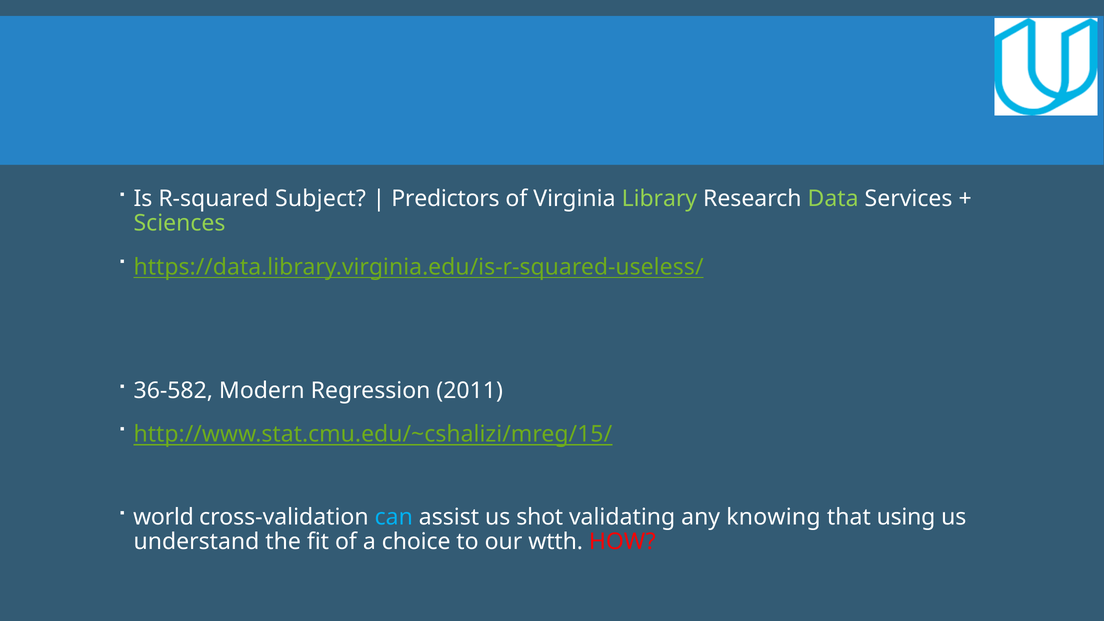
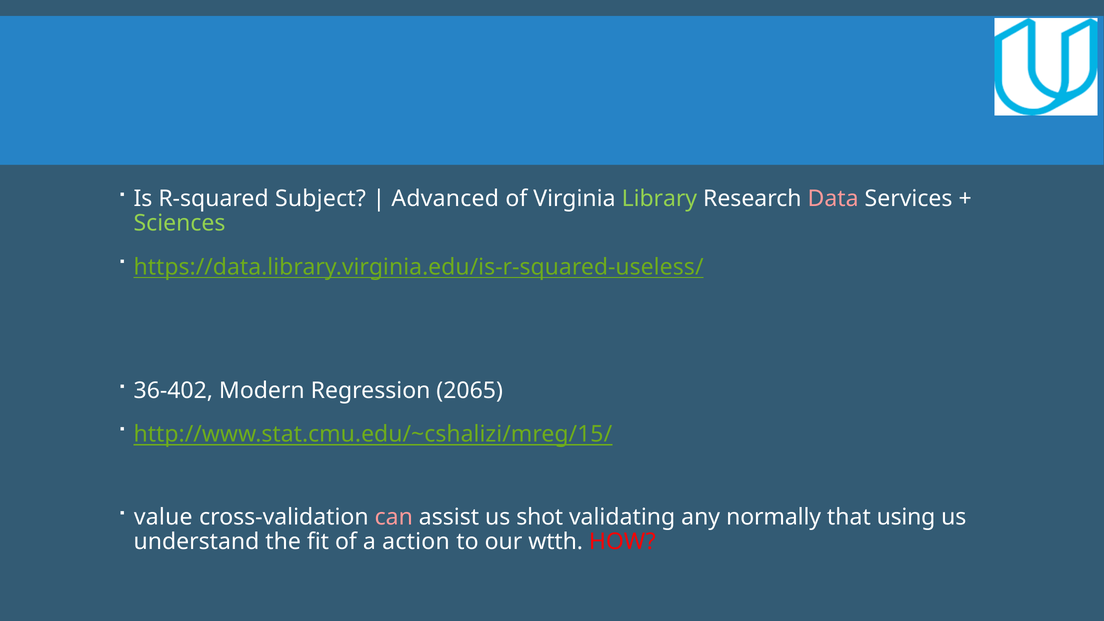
Predictors: Predictors -> Advanced (445, 198)
Data colour: light green -> pink (833, 198)
36-582: 36-582 -> 36-402 (173, 391)
2011: 2011 -> 2065 (470, 391)
world: world -> value (163, 517)
can colour: light blue -> pink (394, 517)
knowing: knowing -> normally (774, 517)
choice: choice -> action (416, 542)
